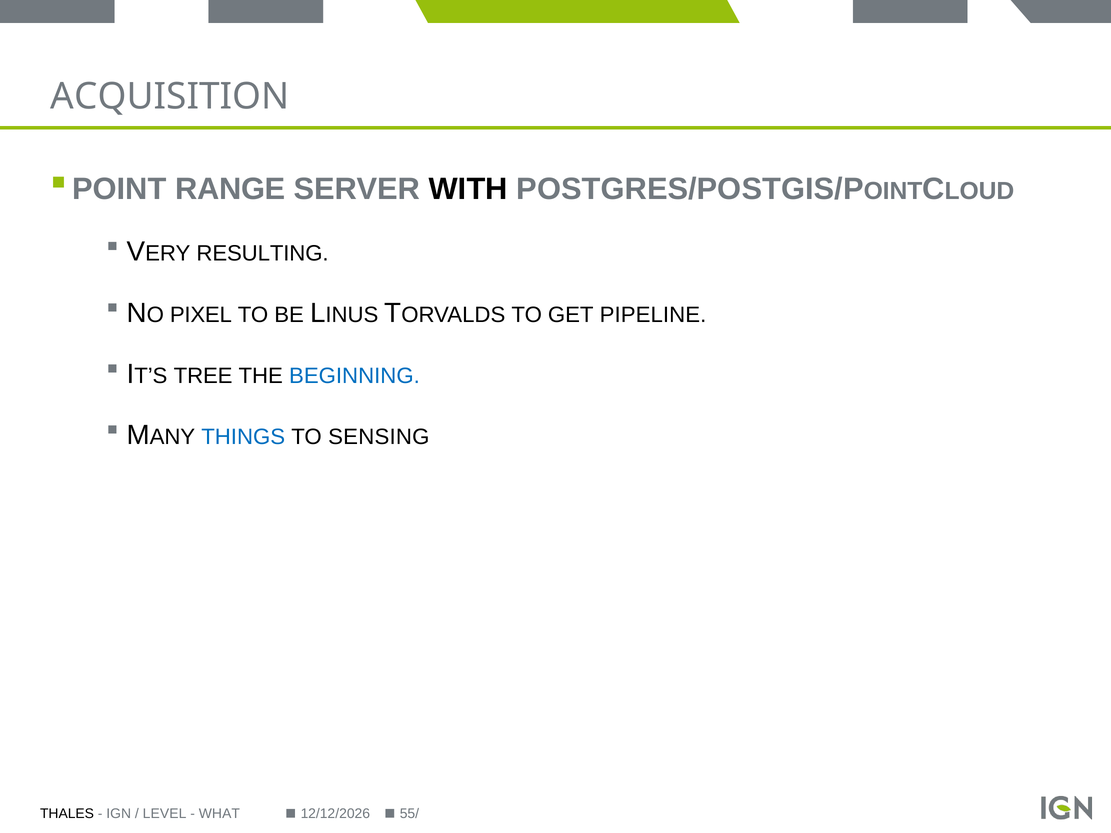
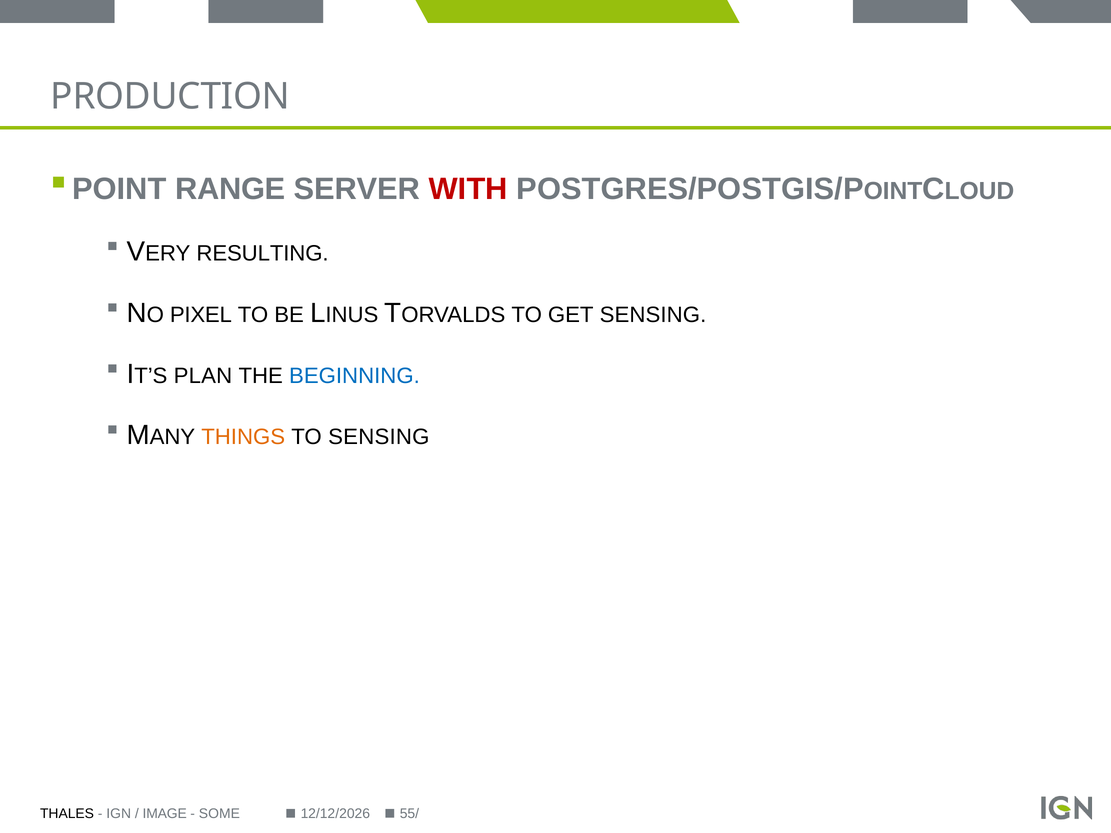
ACQUISITION: ACQUISITION -> PRODUCTION (170, 96)
WITH colour: black -> red (468, 189)
GET PIPELINE: PIPELINE -> SENSING (653, 315)
TREE: TREE -> PLAN (203, 376)
THINGS colour: blue -> orange (243, 437)
LEVEL: LEVEL -> IMAGE (165, 814)
WHAT: WHAT -> SOME (219, 814)
